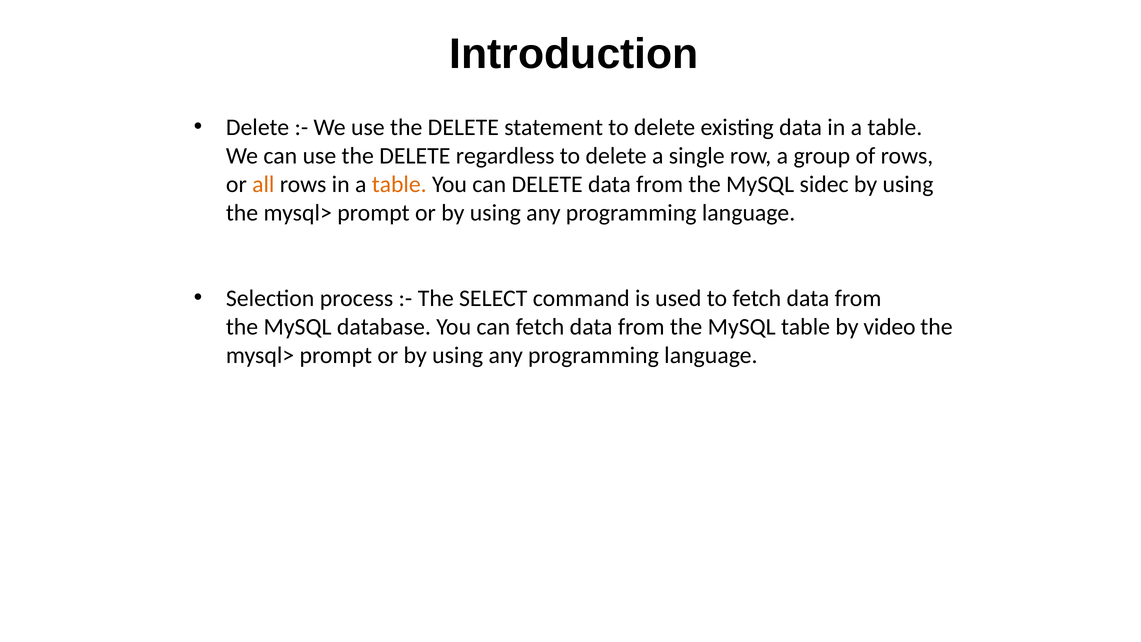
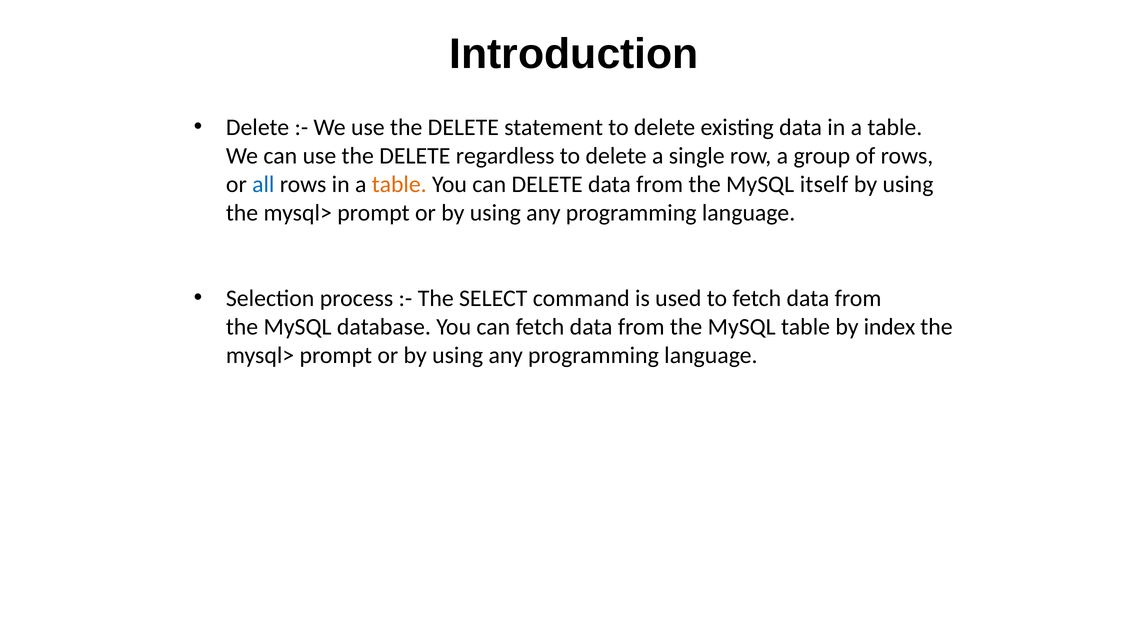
all colour: orange -> blue (263, 184)
sidec: sidec -> itself (824, 184)
video: video -> index (890, 327)
